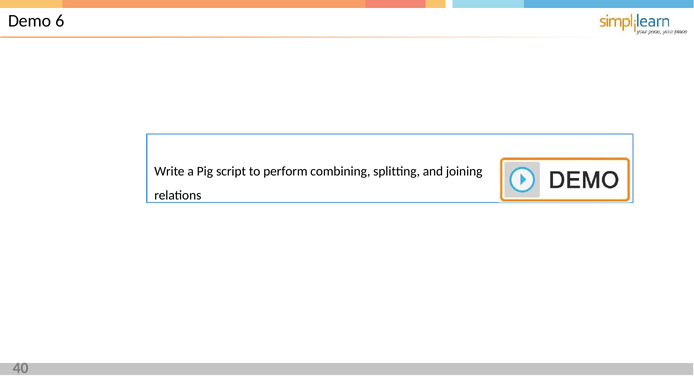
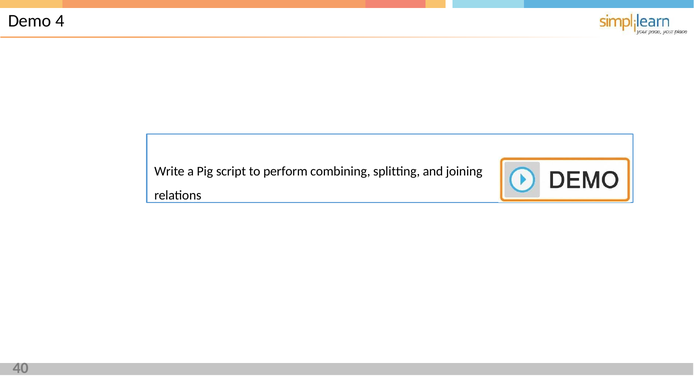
6: 6 -> 4 (60, 21)
